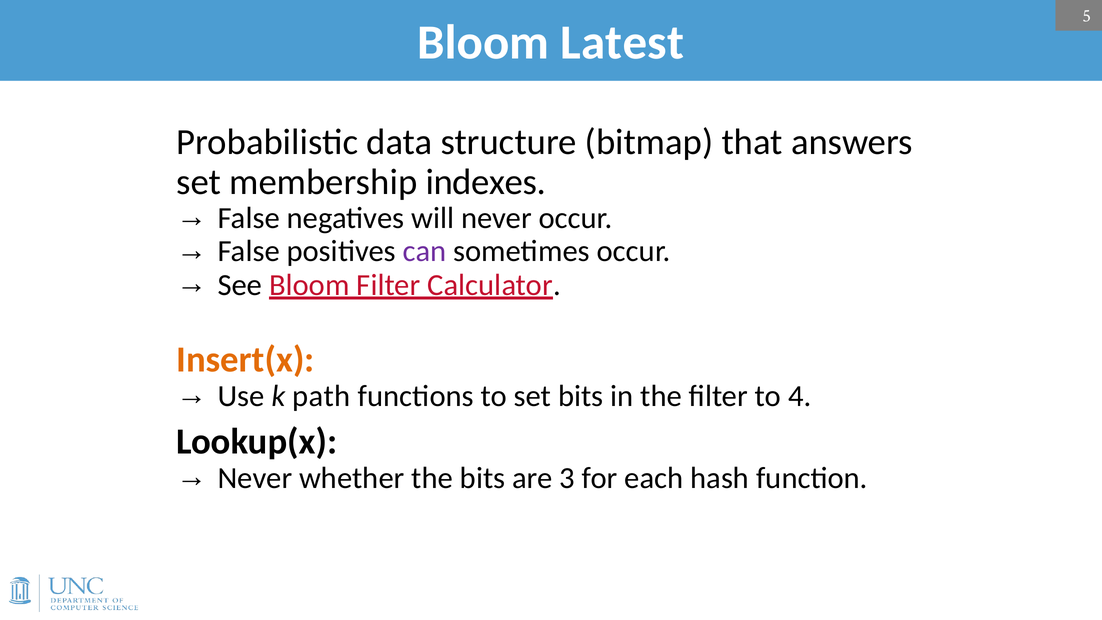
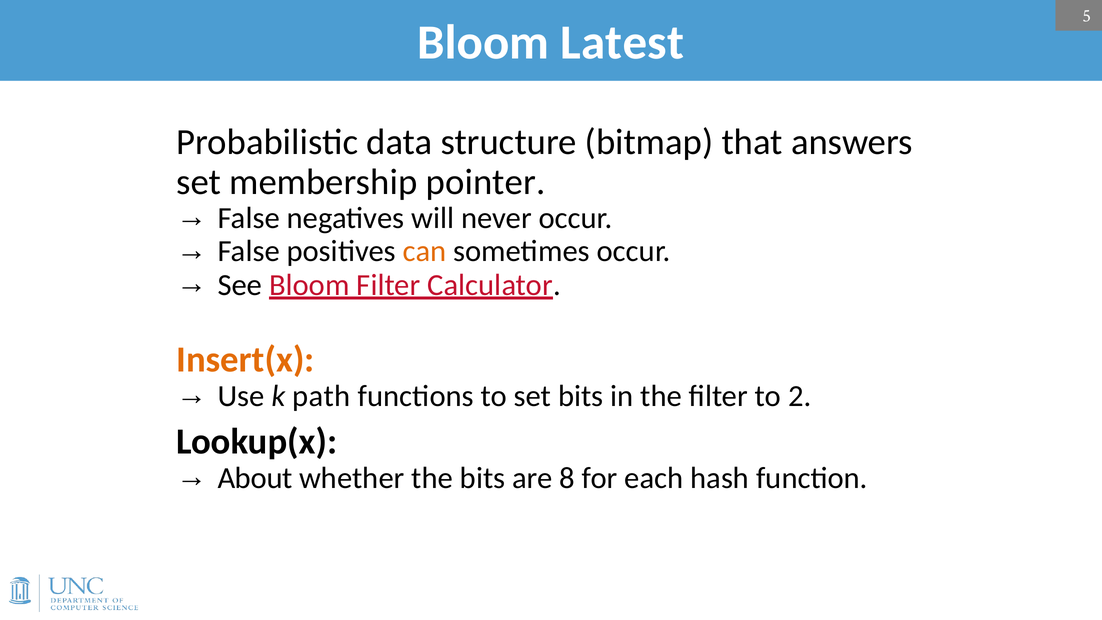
indexes: indexes -> pointer (486, 182)
can colour: purple -> orange (425, 251)
4: 4 -> 2 (800, 396)
Never: Never -> About (255, 478)
3: 3 -> 8 (567, 478)
